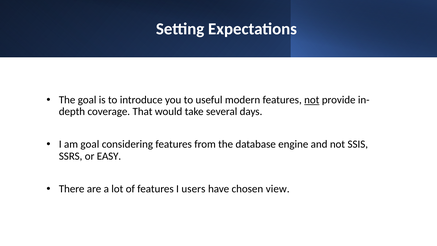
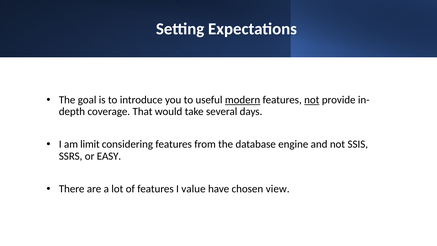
modern underline: none -> present (243, 100)
am goal: goal -> limit (90, 144)
users: users -> value (193, 189)
